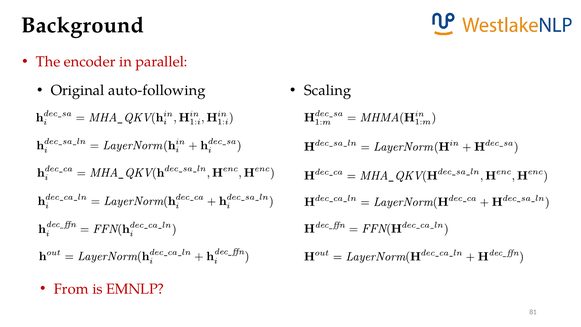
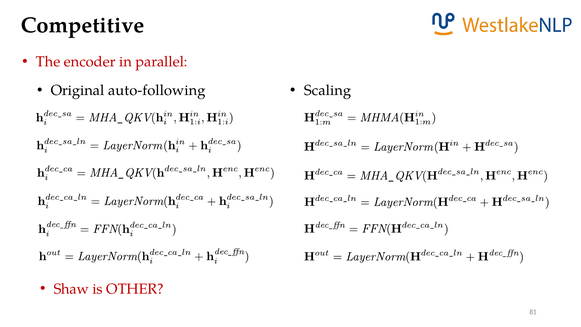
Background: Background -> Competitive (83, 25)
From: From -> Shaw (71, 289)
EMNLP: EMNLP -> OTHER (135, 289)
